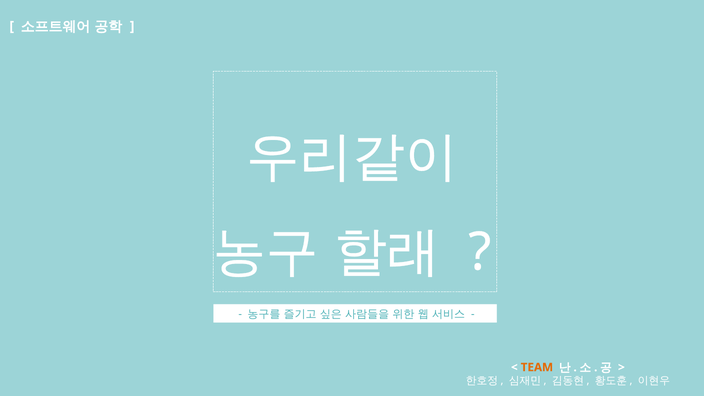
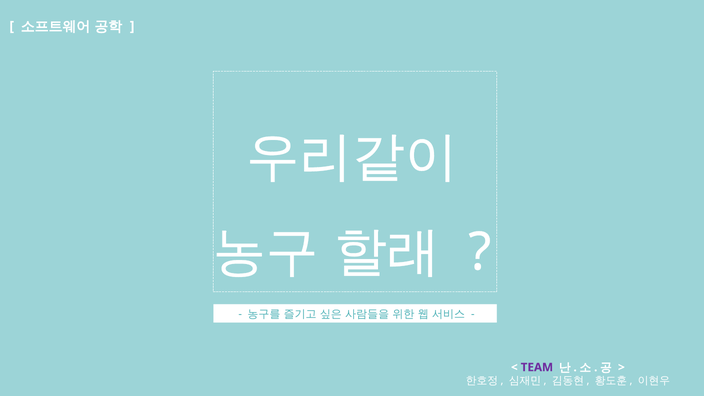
TEAM colour: orange -> purple (537, 367)
